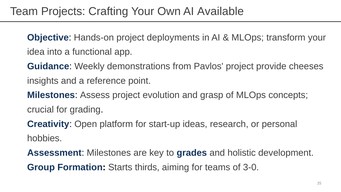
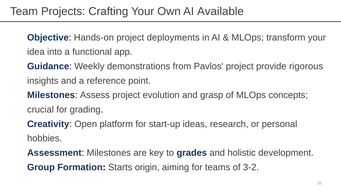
cheeses: cheeses -> rigorous (306, 66)
thirds: thirds -> origin (147, 167)
3-0: 3-0 -> 3-2 (251, 167)
